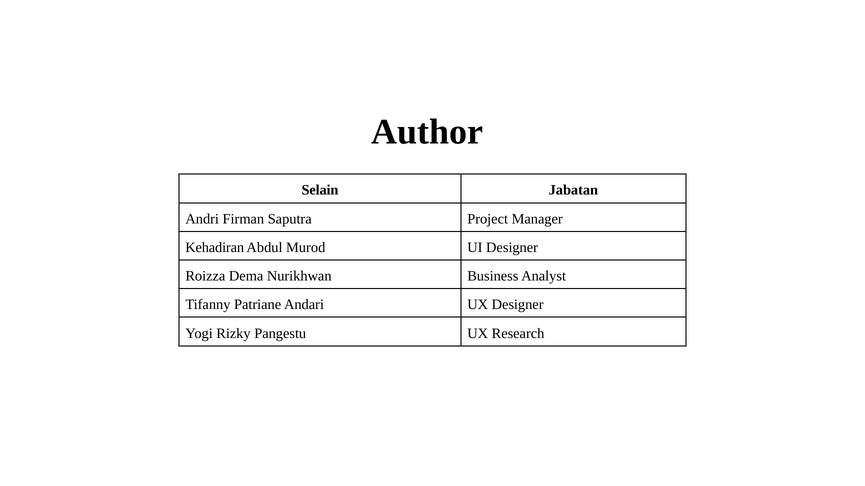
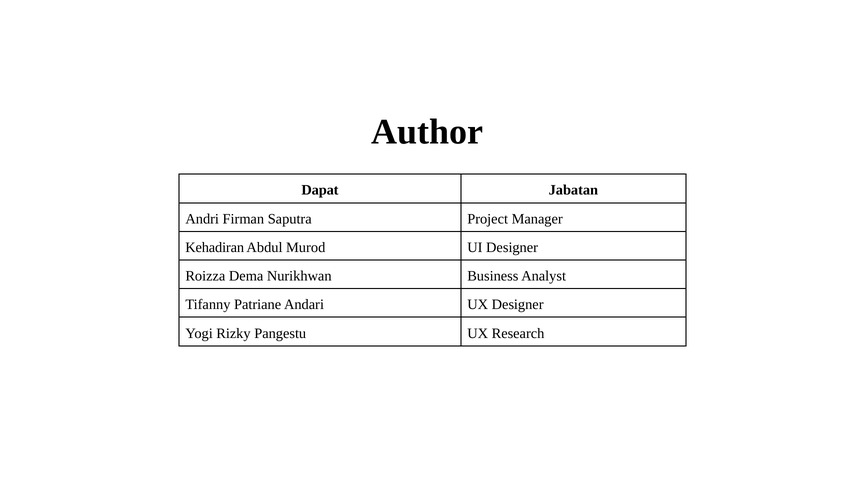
Selain: Selain -> Dapat (320, 190)
